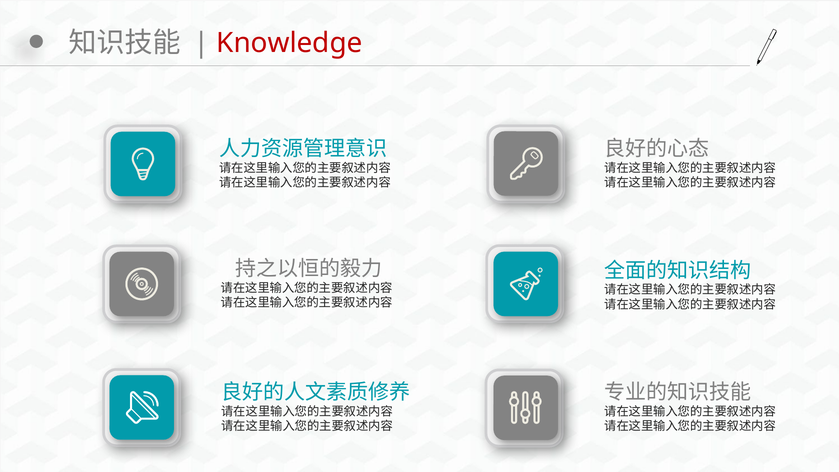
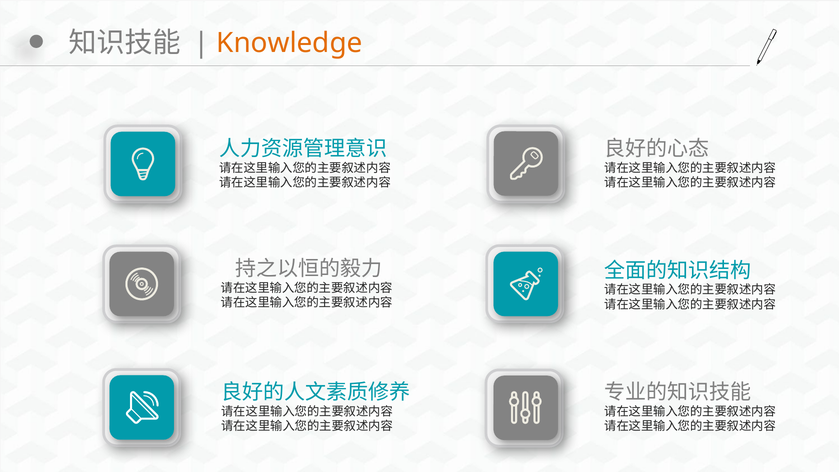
Knowledge colour: red -> orange (289, 43)
